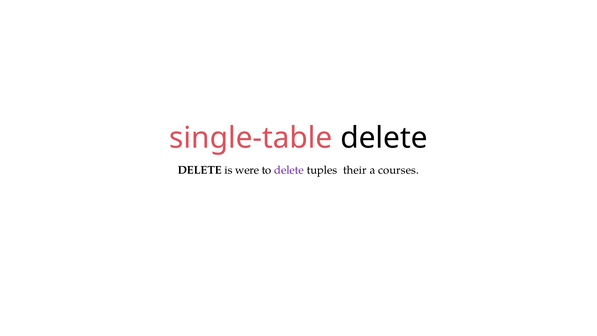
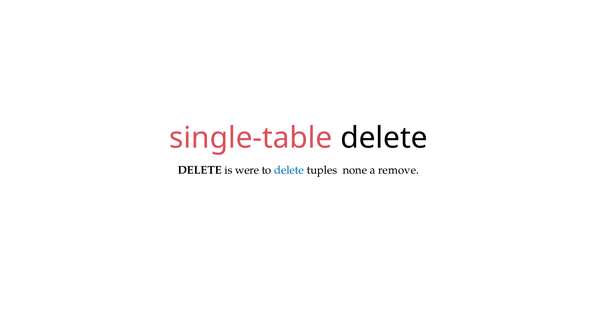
delete colour: purple -> blue (289, 170)
their: their -> none (355, 170)
courses: courses -> remove (399, 170)
